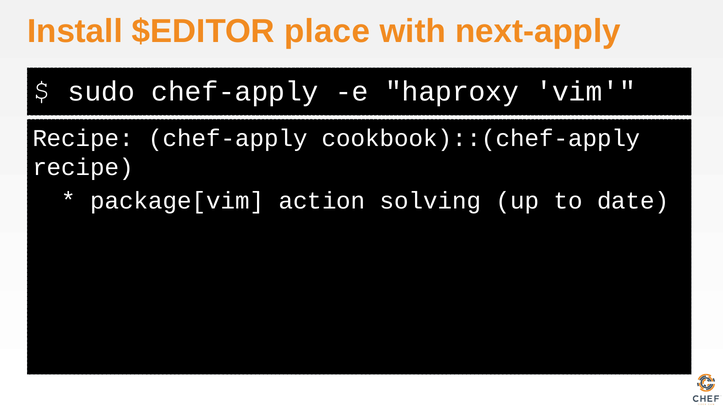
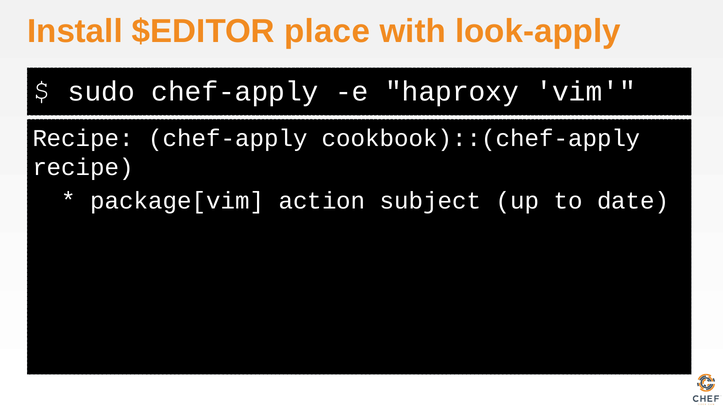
next-apply: next-apply -> look-apply (538, 31)
solving: solving -> subject (431, 201)
